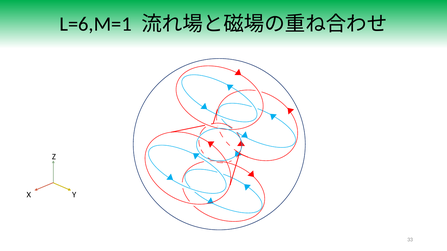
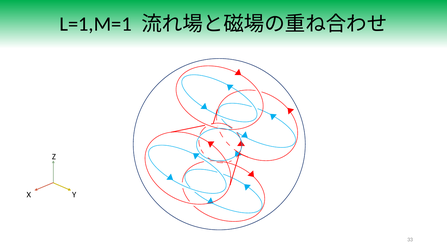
L=6,M=1: L=6,M=1 -> L=1,M=1 (96, 24)
